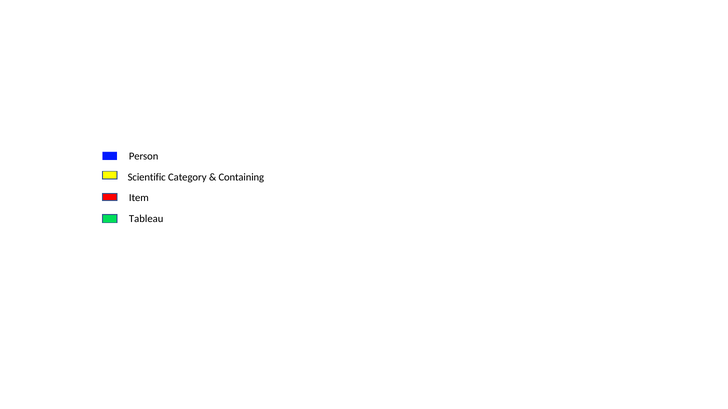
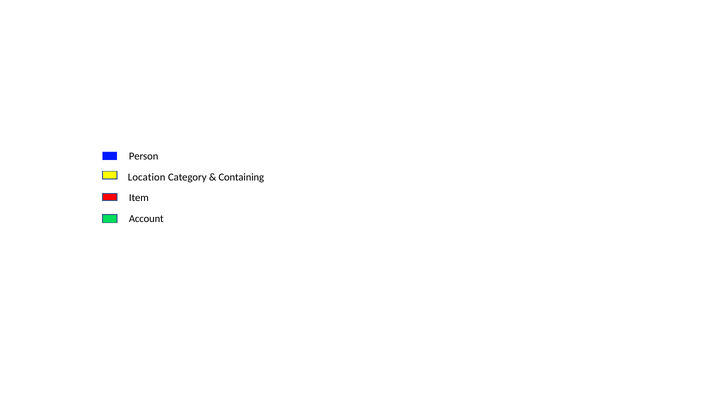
Scientific: Scientific -> Location (147, 177)
Tableau: Tableau -> Account (146, 219)
